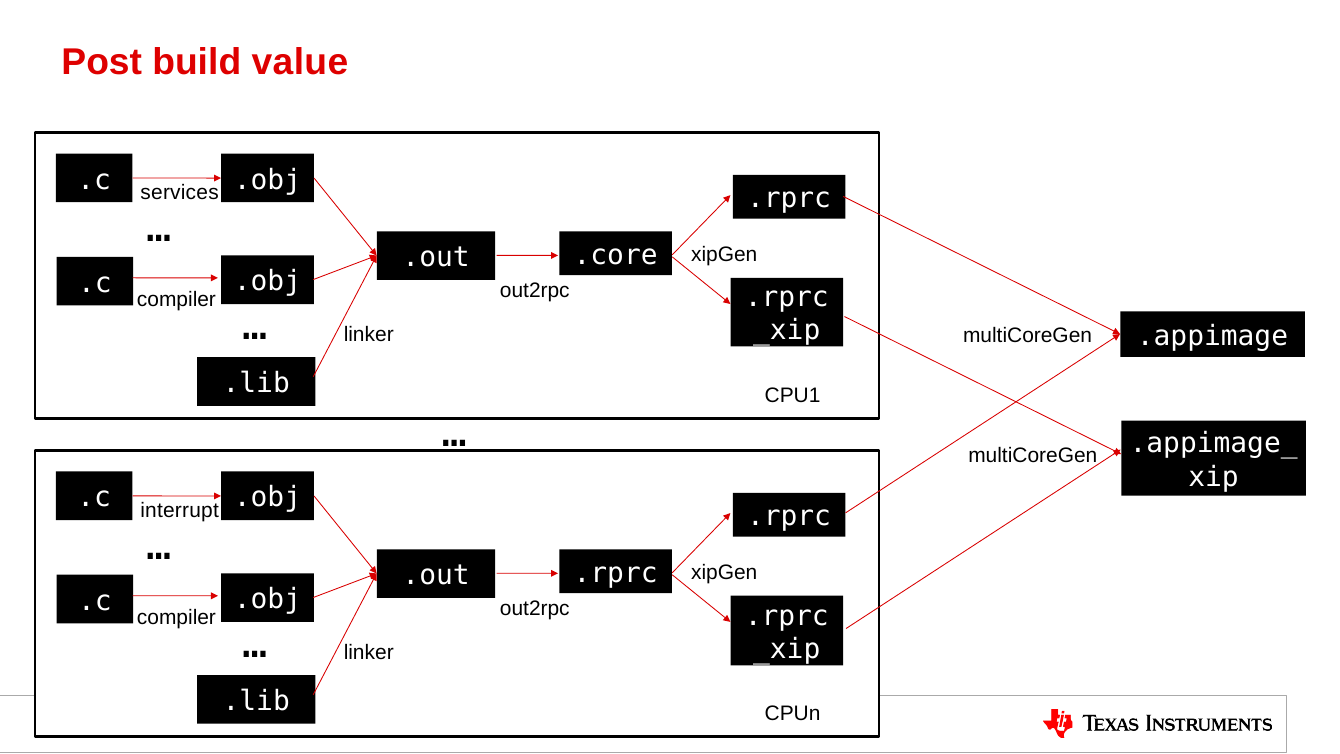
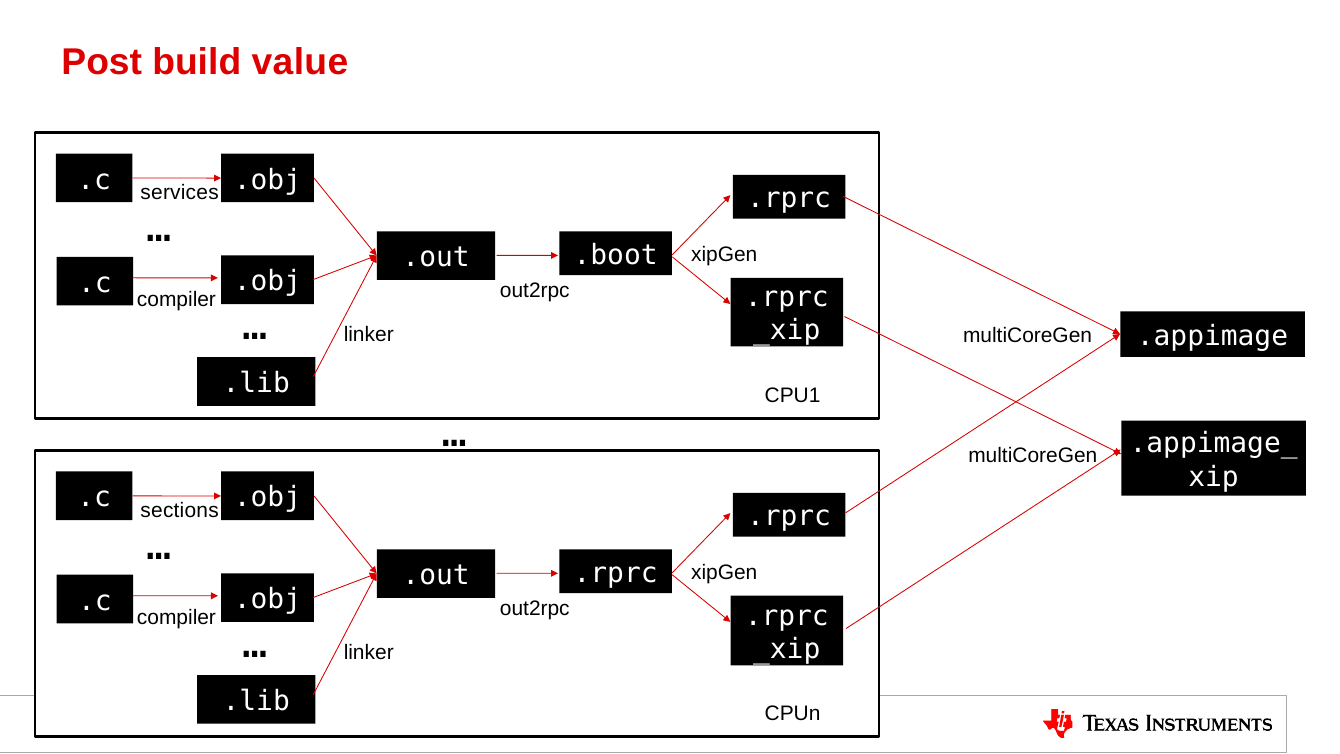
.core: .core -> .boot (616, 255)
interrupt: interrupt -> sections (180, 511)
